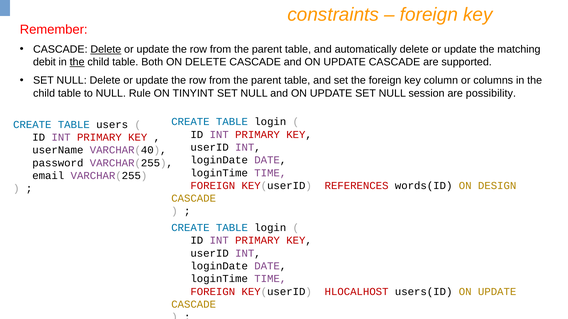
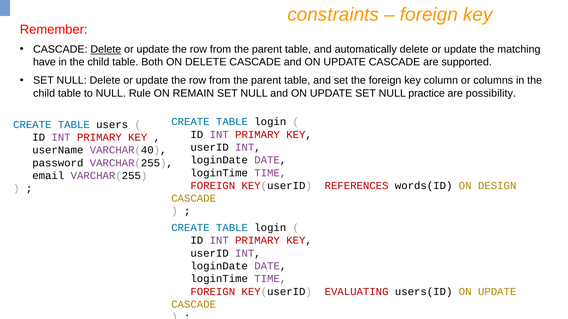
debit: debit -> have (44, 62)
the underline: present -> none (77, 62)
TINYINT: TINYINT -> REMAIN (193, 93)
session: session -> practice (427, 93)
HLOCALHOST: HLOCALHOST -> EVALUATING (357, 292)
